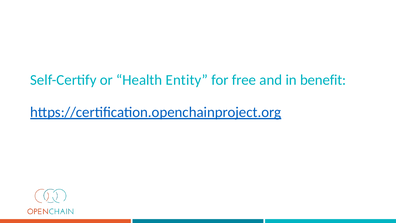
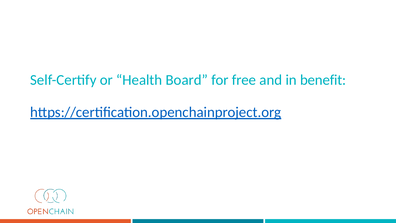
Entity: Entity -> Board (187, 80)
